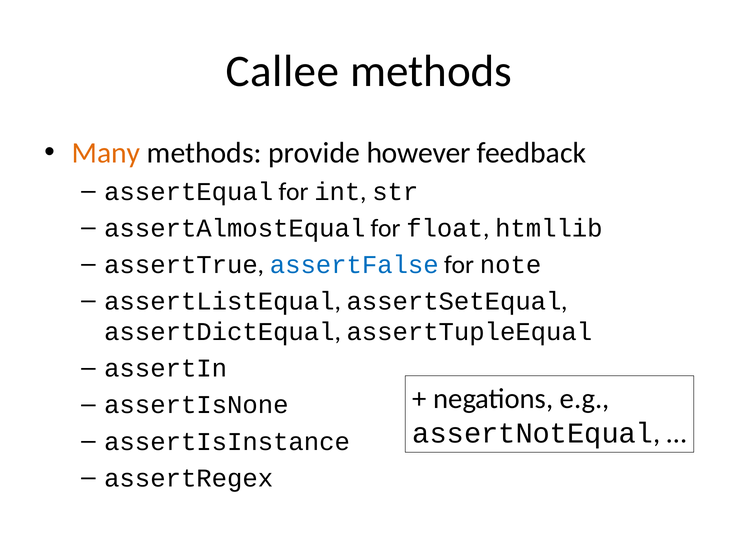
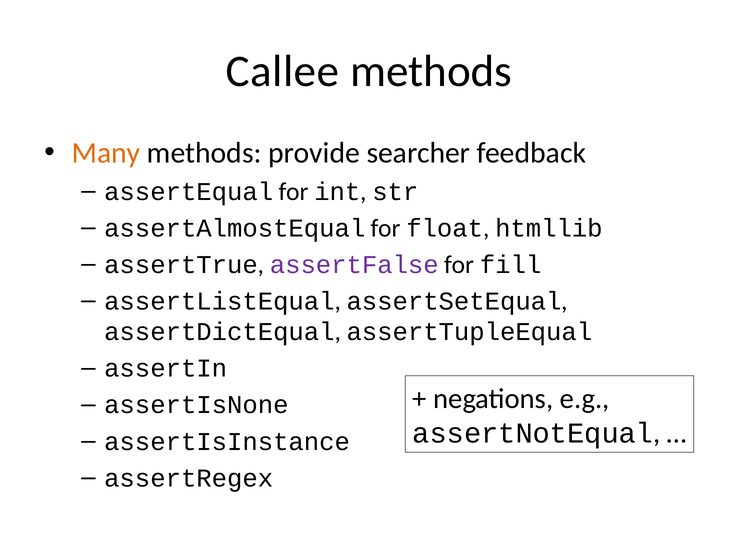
however: however -> searcher (418, 153)
assertFalse colour: blue -> purple (354, 264)
note: note -> fill (511, 264)
